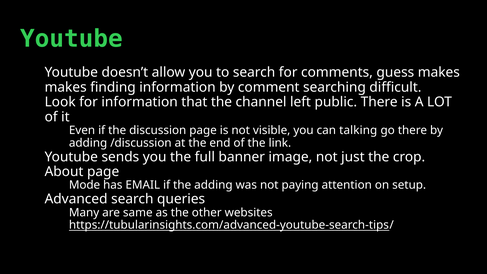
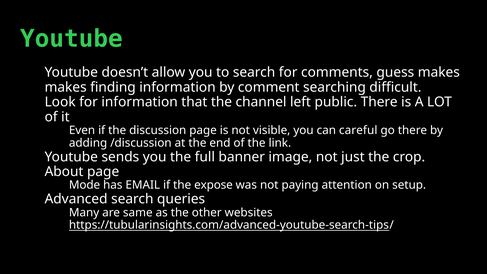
talking: talking -> careful (358, 130)
the adding: adding -> expose (213, 185)
